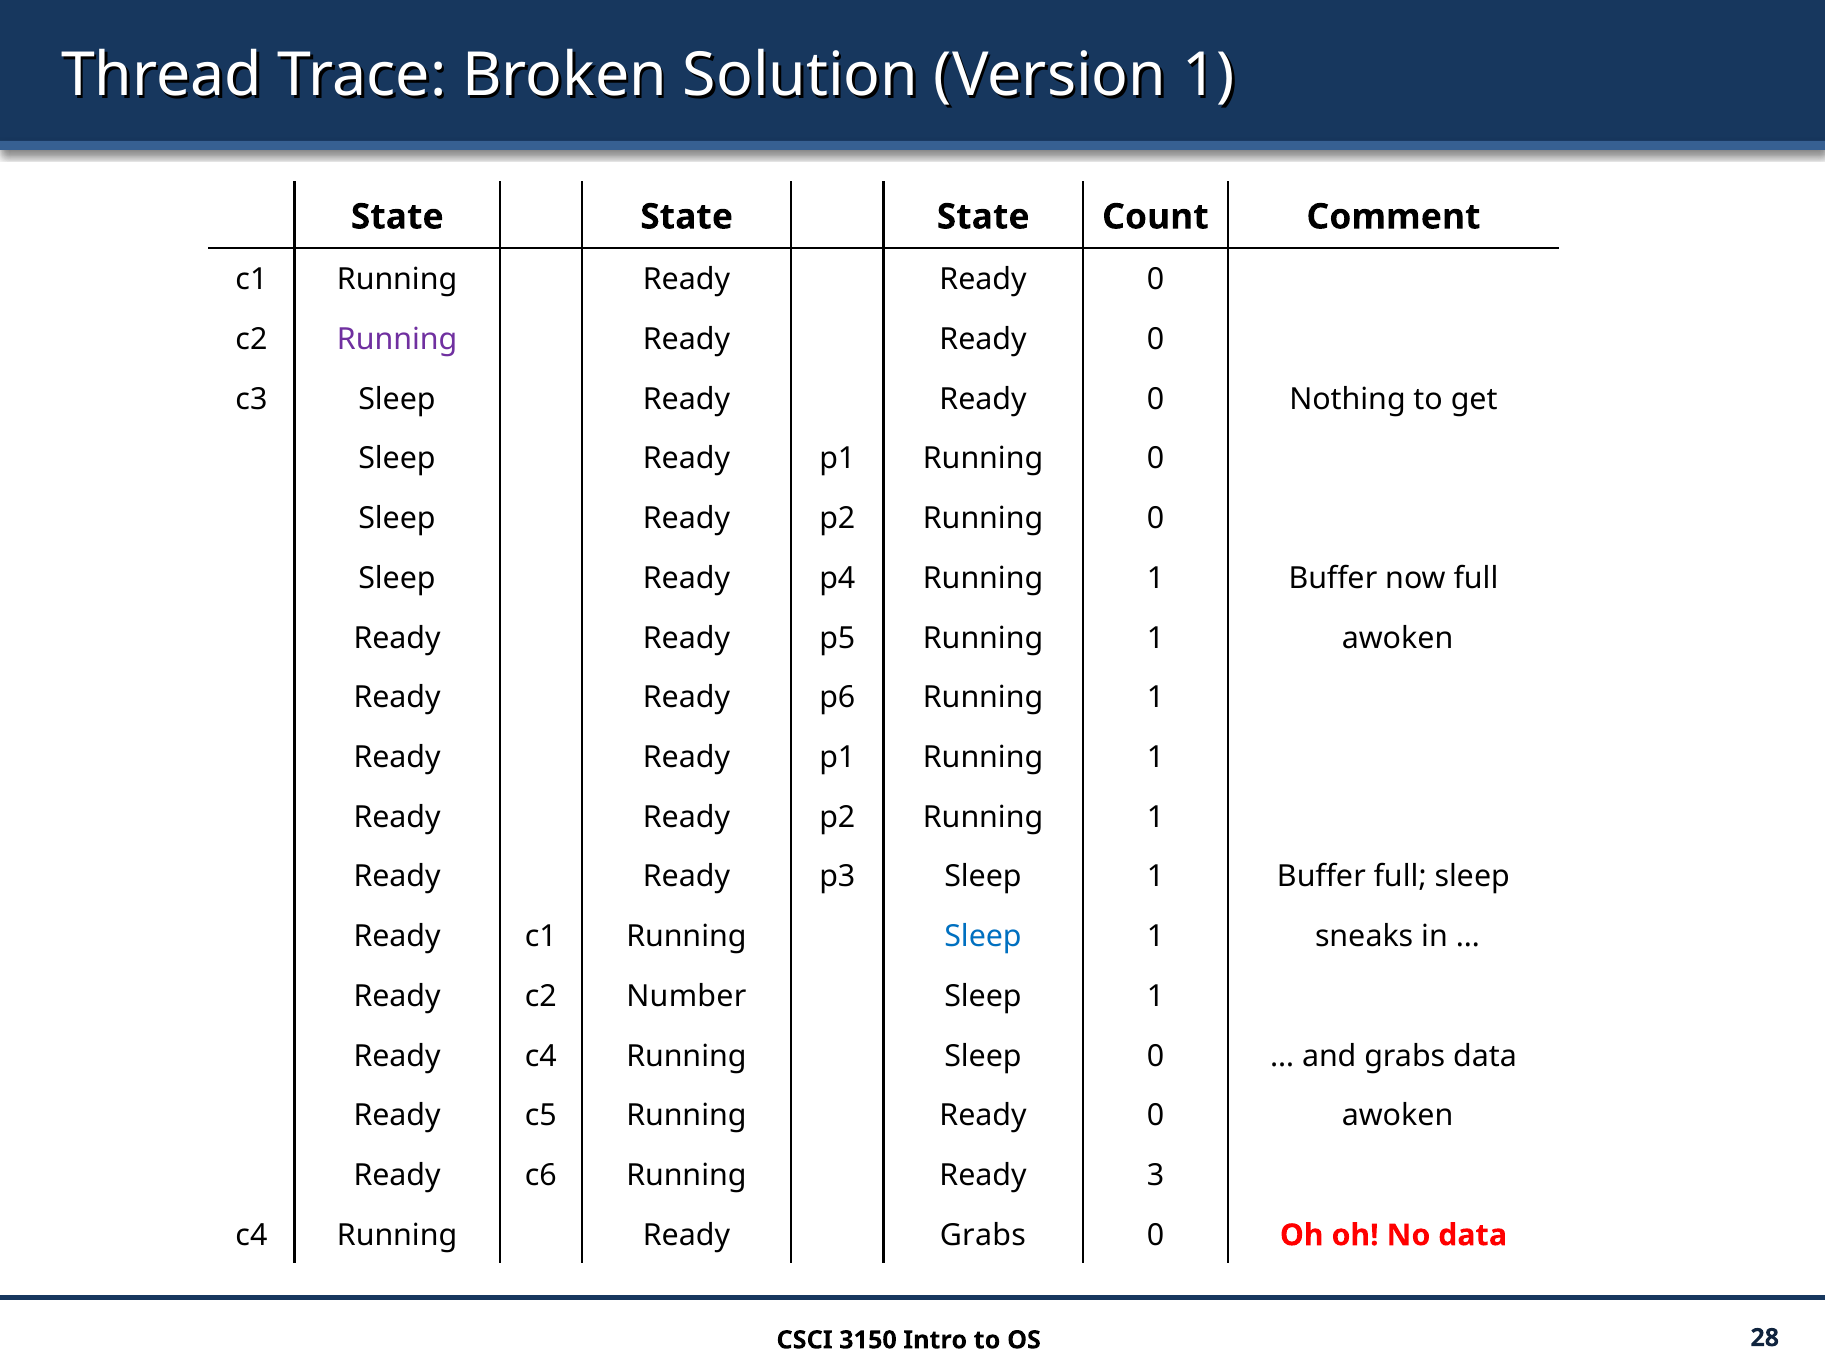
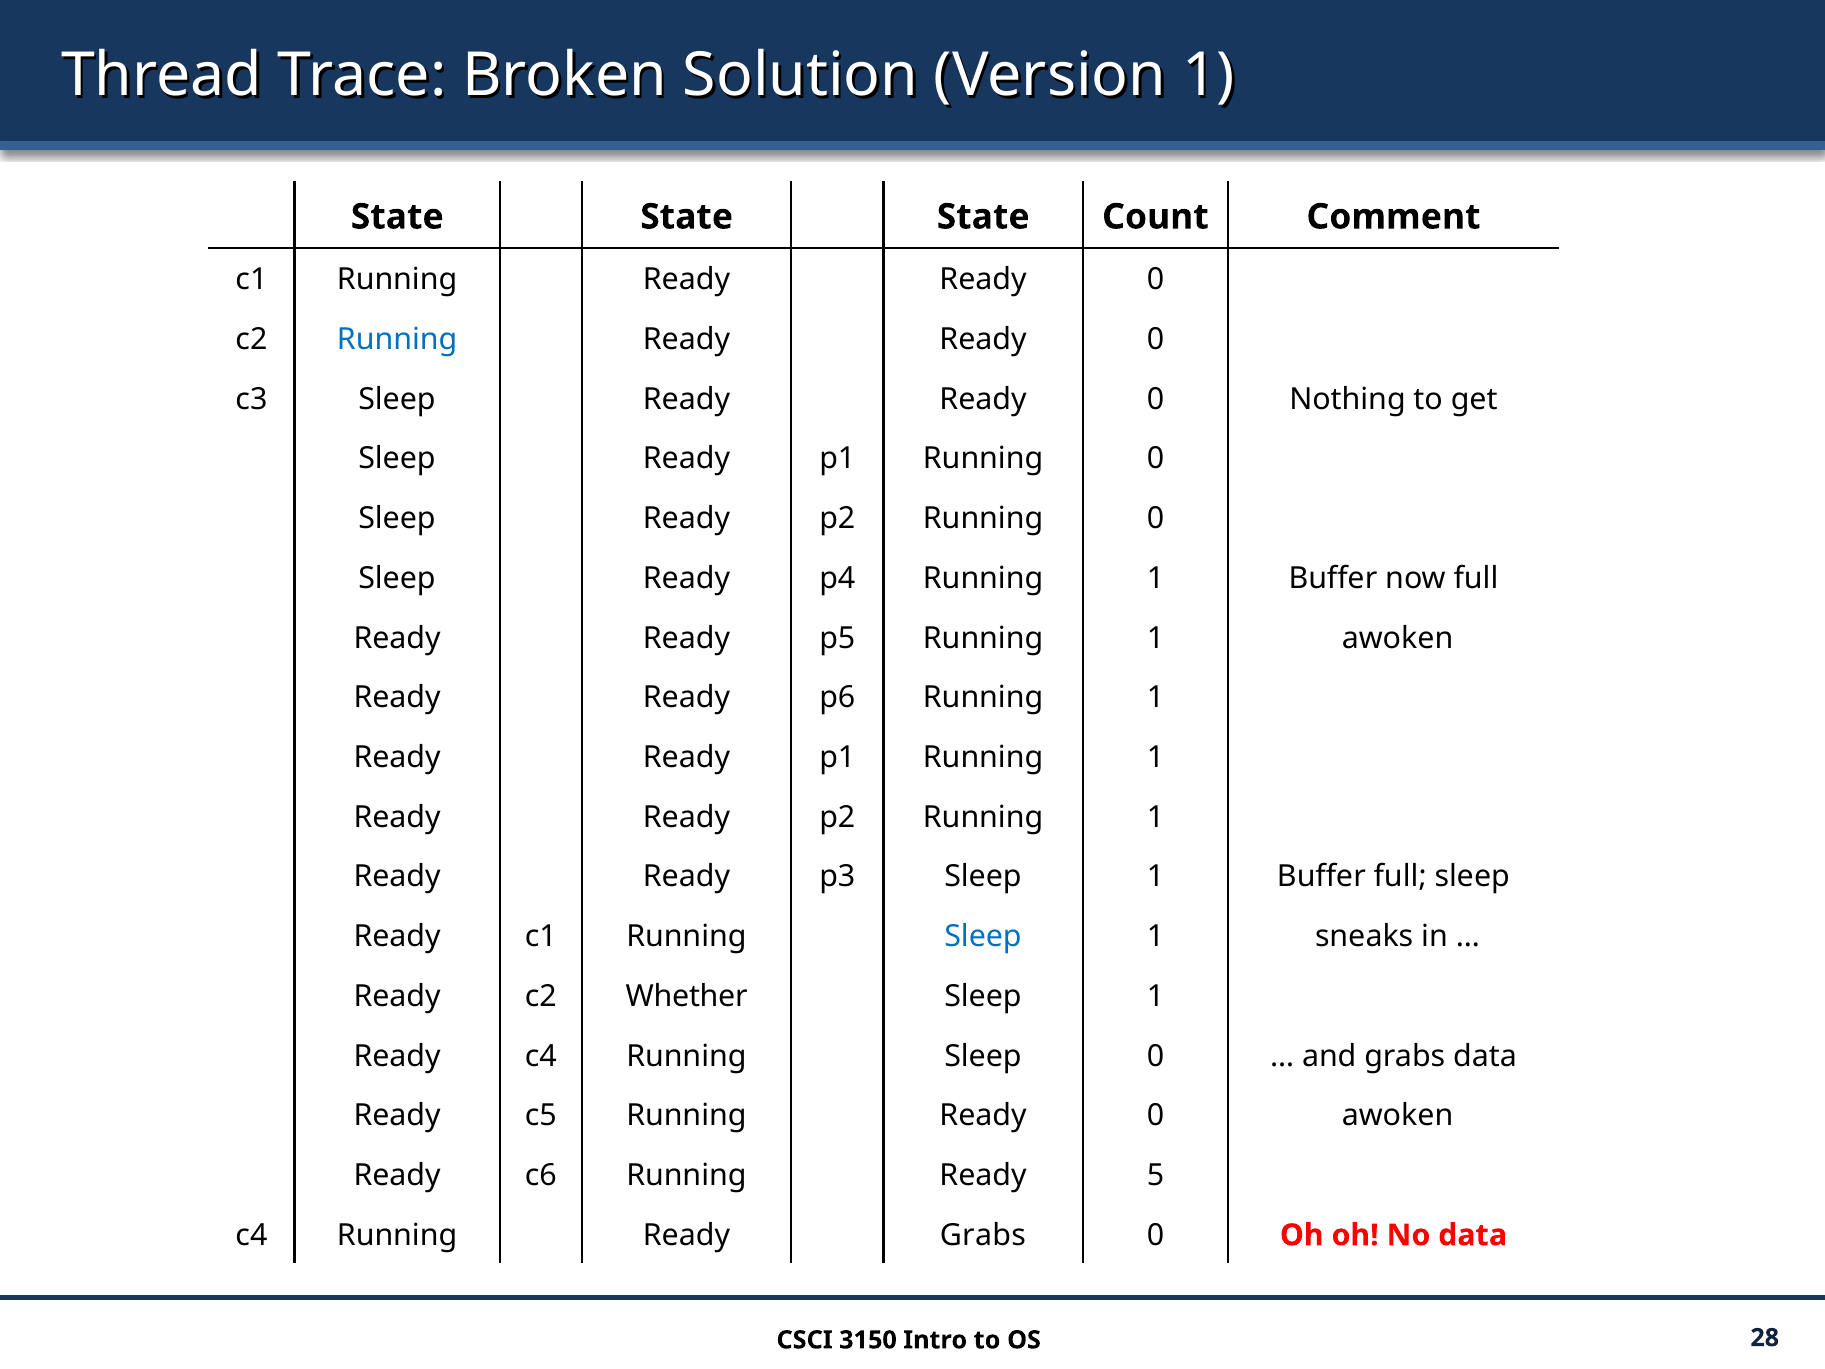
Running colour: purple -> blue (397, 339)
Number: Number -> Whether (687, 996)
3: 3 -> 5 (1156, 1175)
